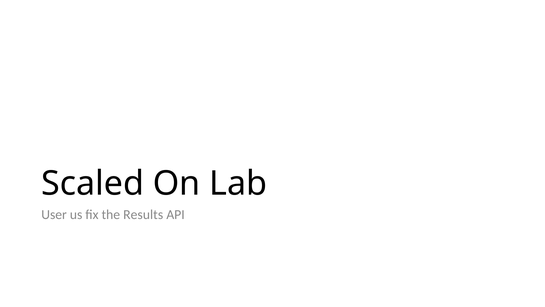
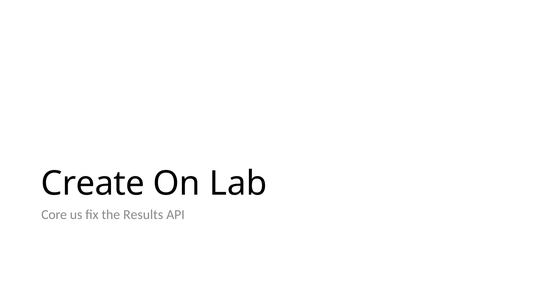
Scaled: Scaled -> Create (93, 183)
User: User -> Core (54, 214)
